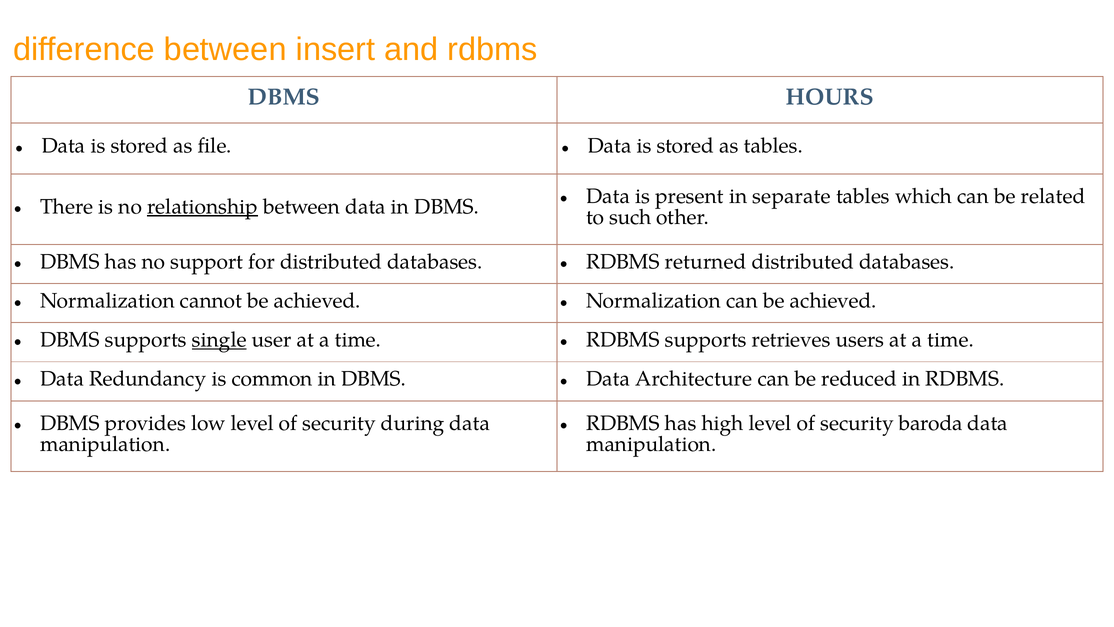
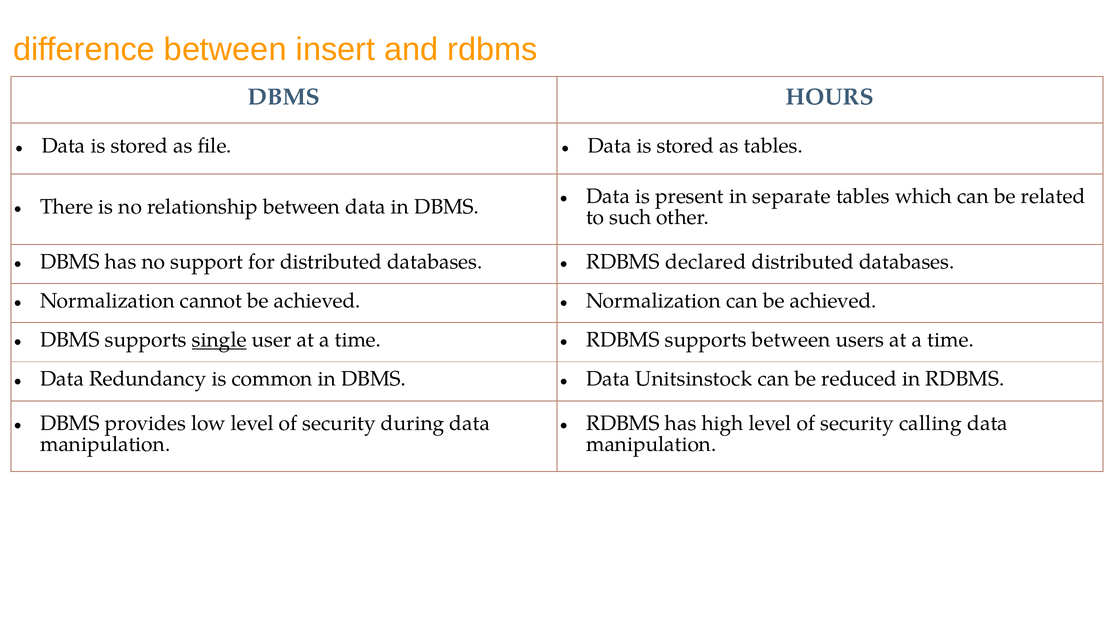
relationship underline: present -> none (203, 207)
returned: returned -> declared (706, 262)
supports retrieves: retrieves -> between (791, 340)
Architecture: Architecture -> Unitsinstock (694, 379)
baroda: baroda -> calling (930, 423)
